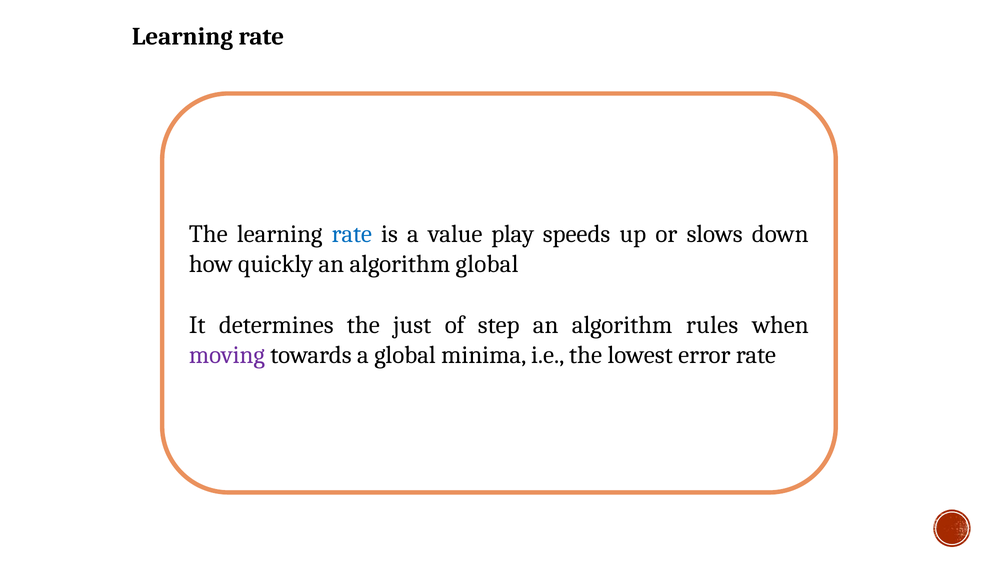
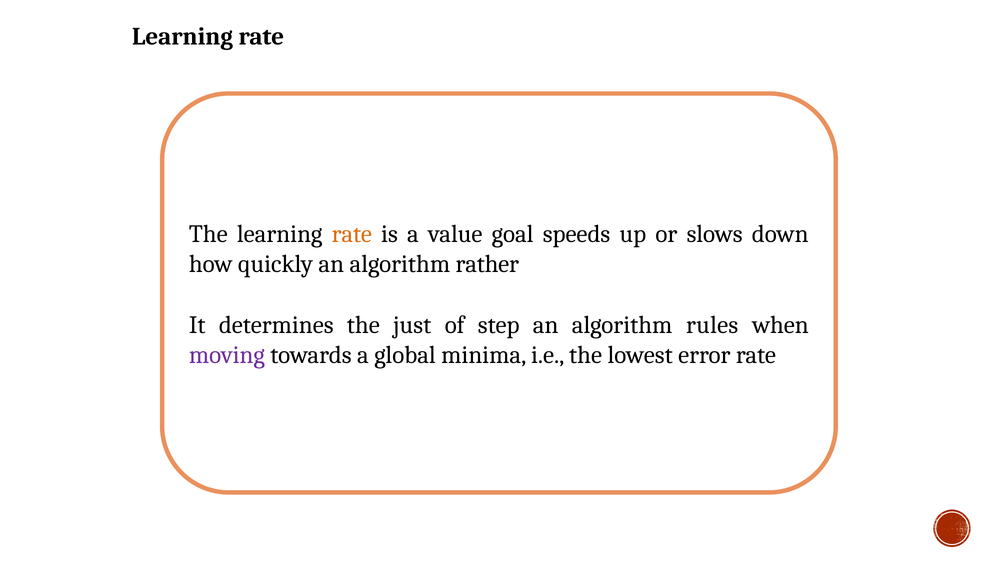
rate colour: blue -> orange (352, 234)
play: play -> goal (513, 234)
algorithm global: global -> rather (487, 264)
